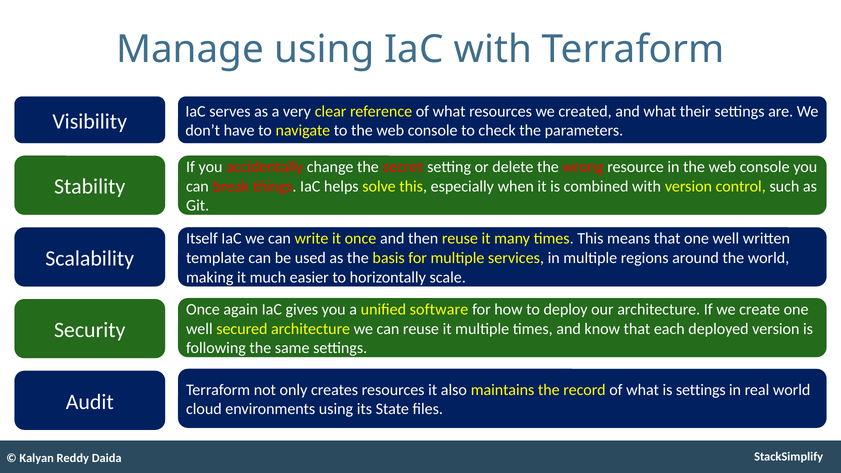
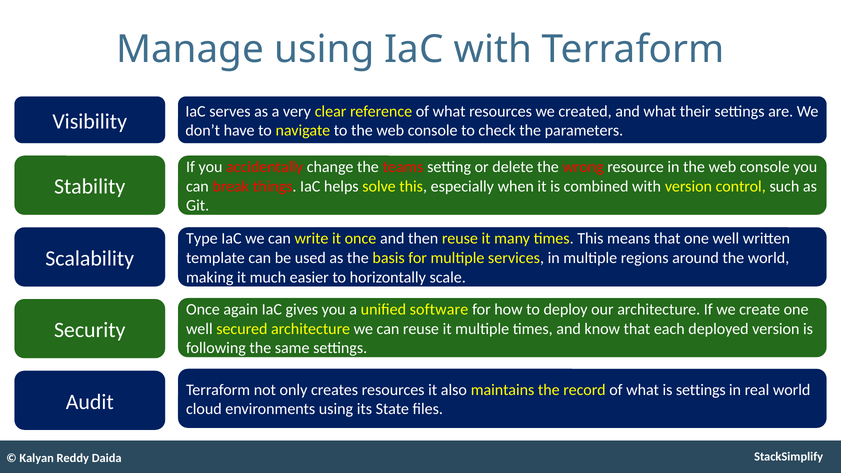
secret: secret -> teams (403, 167)
Itself: Itself -> Type (202, 239)
